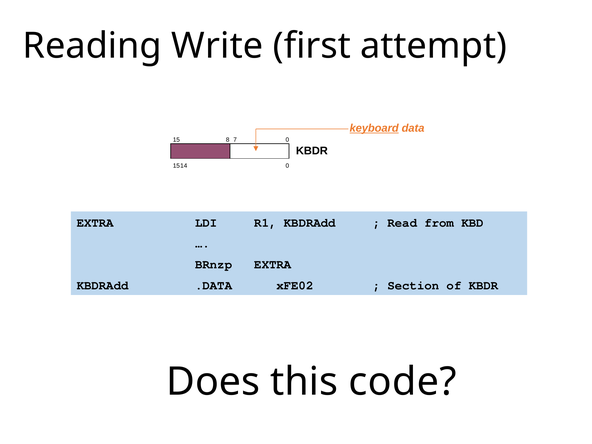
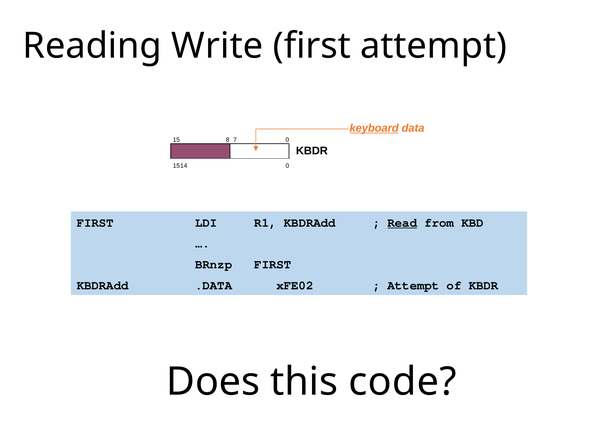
EXTRA: EXTRA -> FIRST (95, 223)
Read underline: none -> present (402, 223)
BRnzp EXTRA: EXTRA -> FIRST (273, 265)
Section: Section -> Attempt (413, 286)
